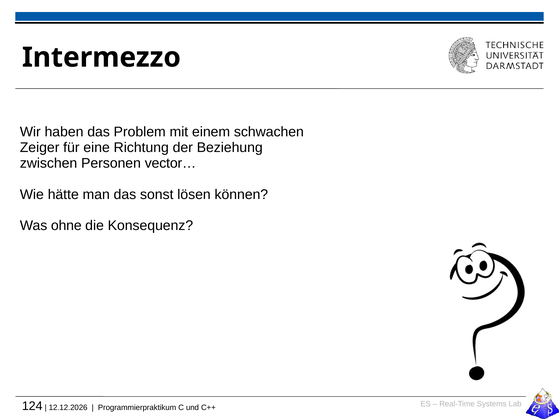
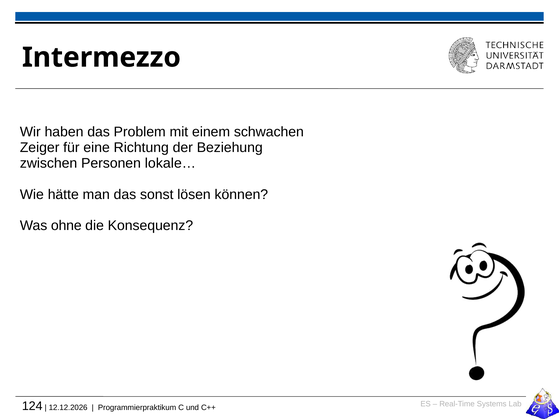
vector…: vector… -> lokale… (170, 163)
